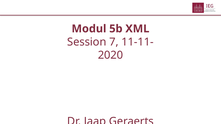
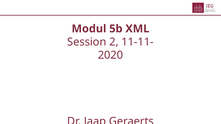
7: 7 -> 2 (114, 42)
